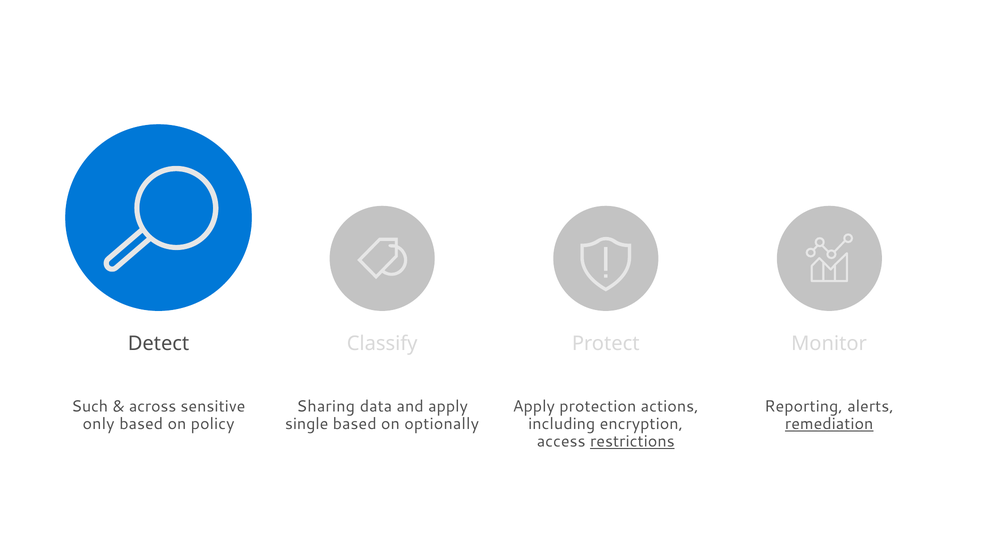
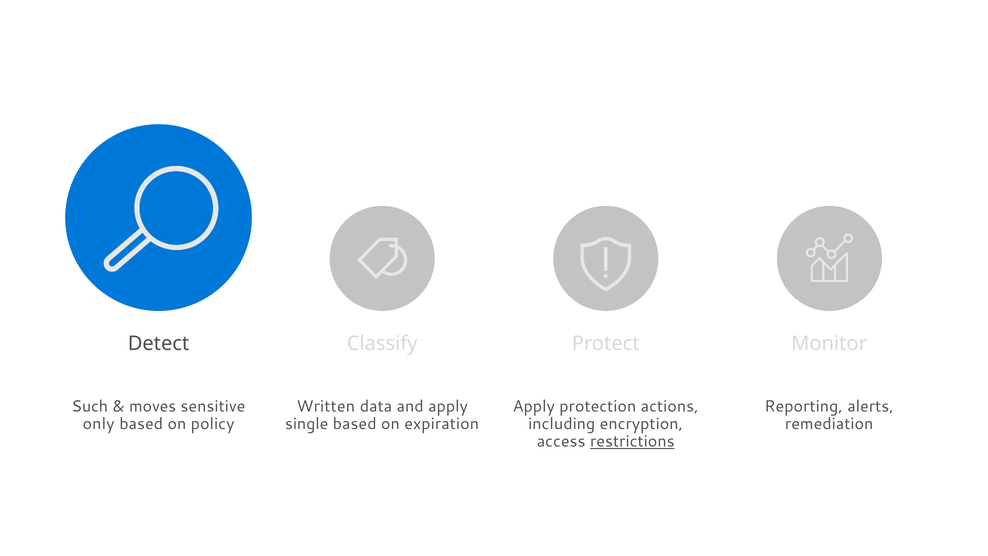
across: across -> moves (153, 406)
Sharing: Sharing -> Written (326, 406)
optionally: optionally -> expiration (442, 424)
remediation underline: present -> none (829, 424)
